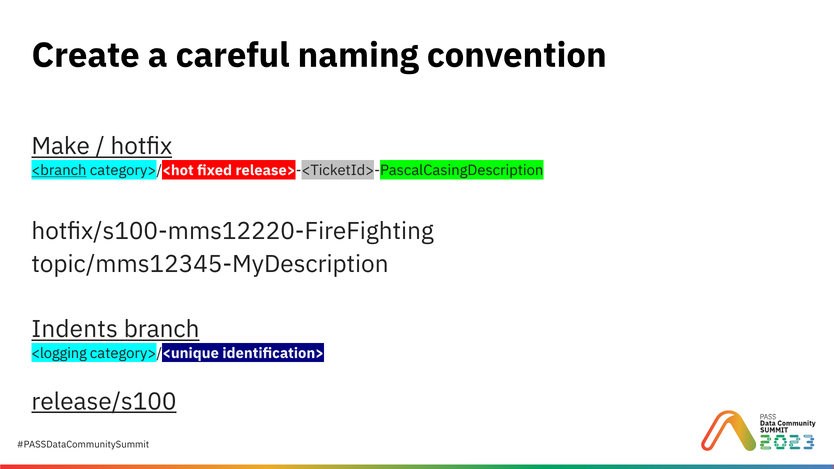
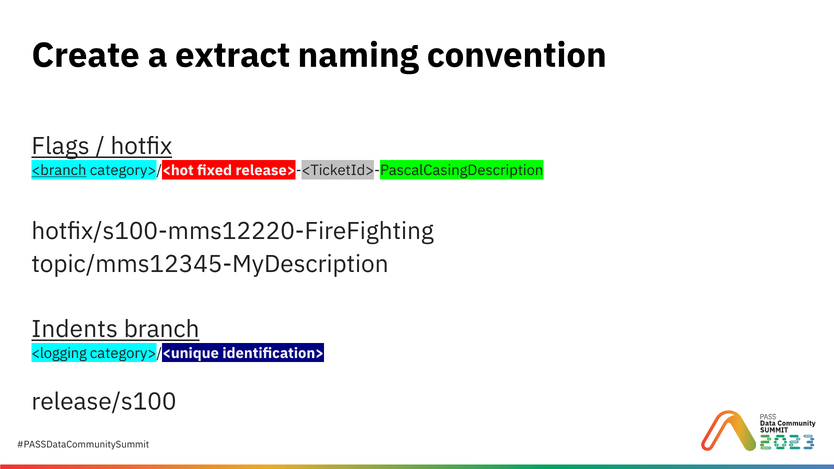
careful: careful -> extract (233, 55)
Make: Make -> Flags (61, 146)
release/s100 underline: present -> none (104, 402)
